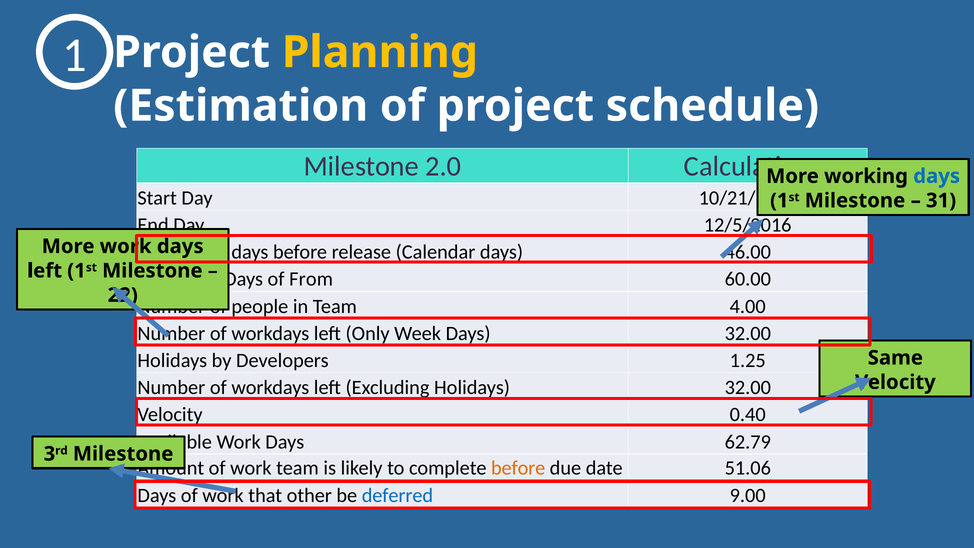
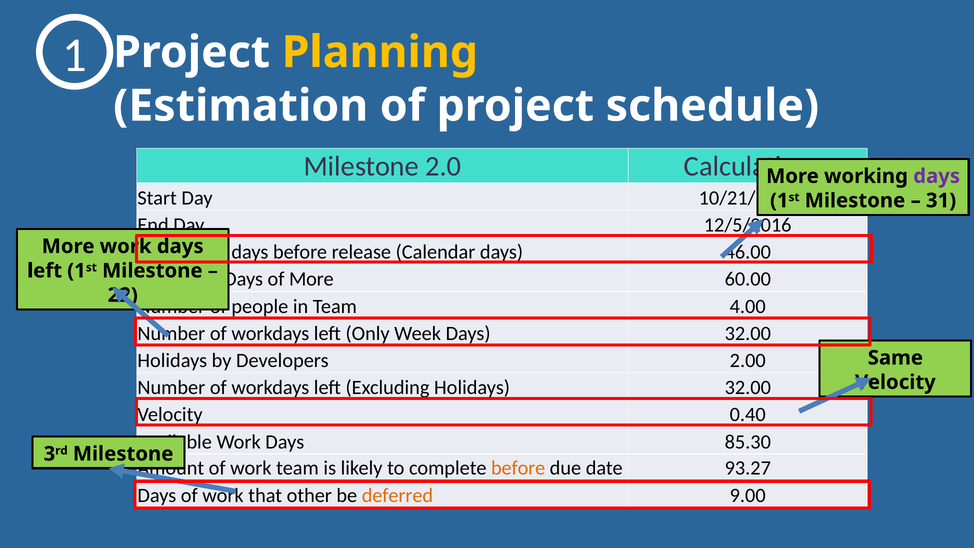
days colour: blue -> purple (937, 176)
of From: From -> More (311, 279)
1.25: 1.25 -> 2.00 (748, 361)
62.79: 62.79 -> 85.30 (748, 442)
51.06: 51.06 -> 93.27 (748, 468)
deferred colour: blue -> orange (397, 495)
